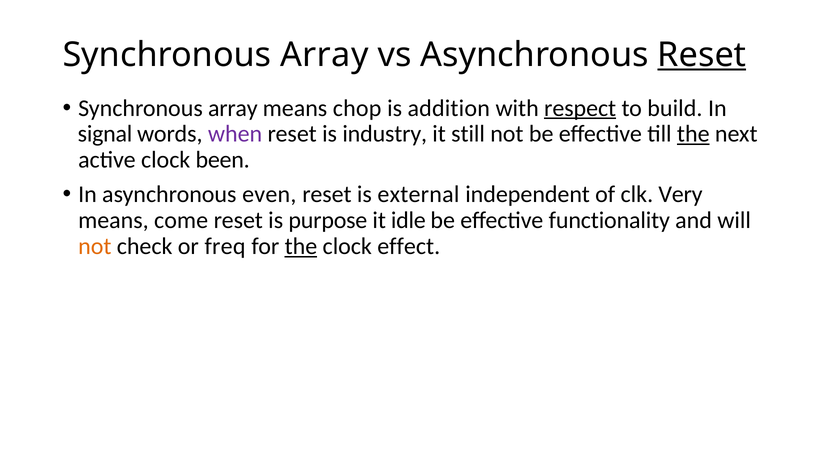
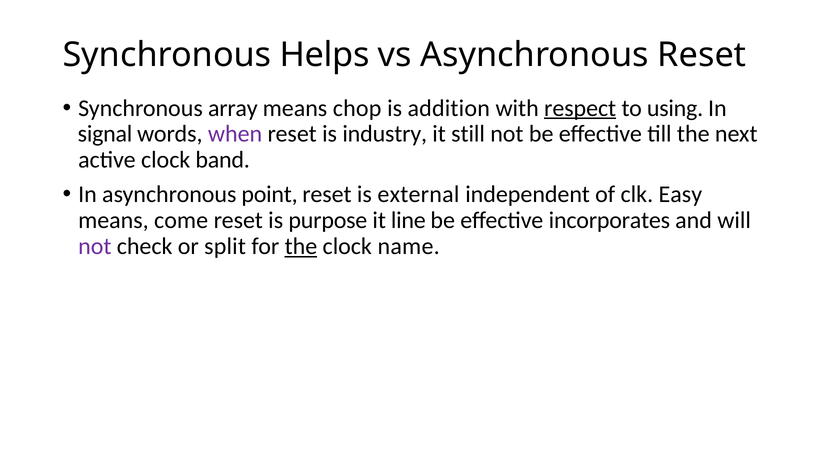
Array: Array -> Helps (325, 55)
Reset underline: present -> none (702, 55)
build: build -> using (675, 108)
the underline: present -> none (693, 134)
been: been -> band (223, 160)
even: even -> point (270, 194)
Very: Very -> Easy (680, 194)
idle: idle -> line (408, 220)
functionality: functionality -> incorporates (609, 220)
not colour: orange -> purple (95, 246)
freq: freq -> split (225, 246)
effect: effect -> name (409, 246)
